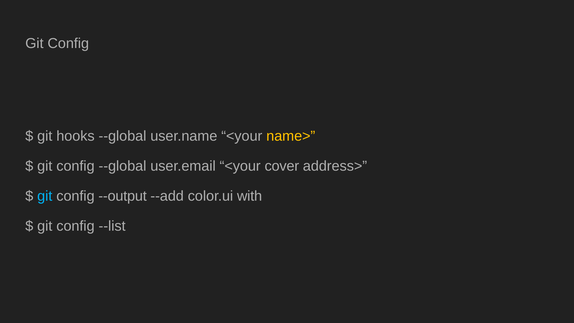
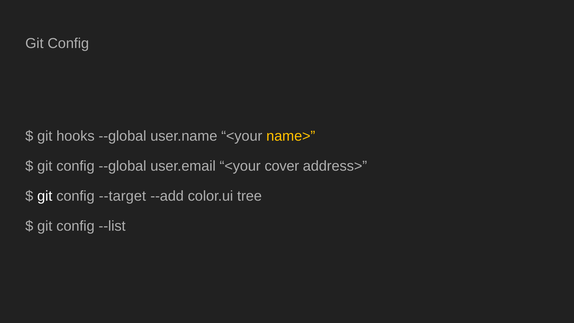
git colour: light blue -> white (45, 196)
--output: --output -> --target (122, 196)
with: with -> tree (249, 196)
